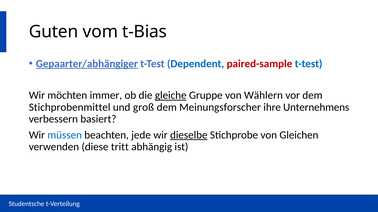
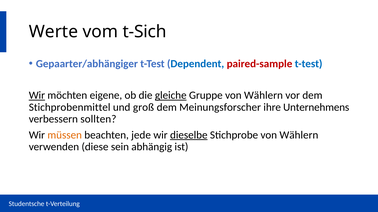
Guten: Guten -> Werte (53, 32)
t-Bias: t-Bias -> t-Sich (145, 32)
Gepaarter/abhängiger underline: present -> none (87, 64)
Wir underline: none -> present (37, 96)
immer: immer -> eigene (106, 96)
basiert: basiert -> sollten (98, 119)
müssen colour: blue -> orange (65, 135)
Stichprobe von Gleichen: Gleichen -> Wählern (299, 135)
tritt: tritt -> sein (120, 147)
